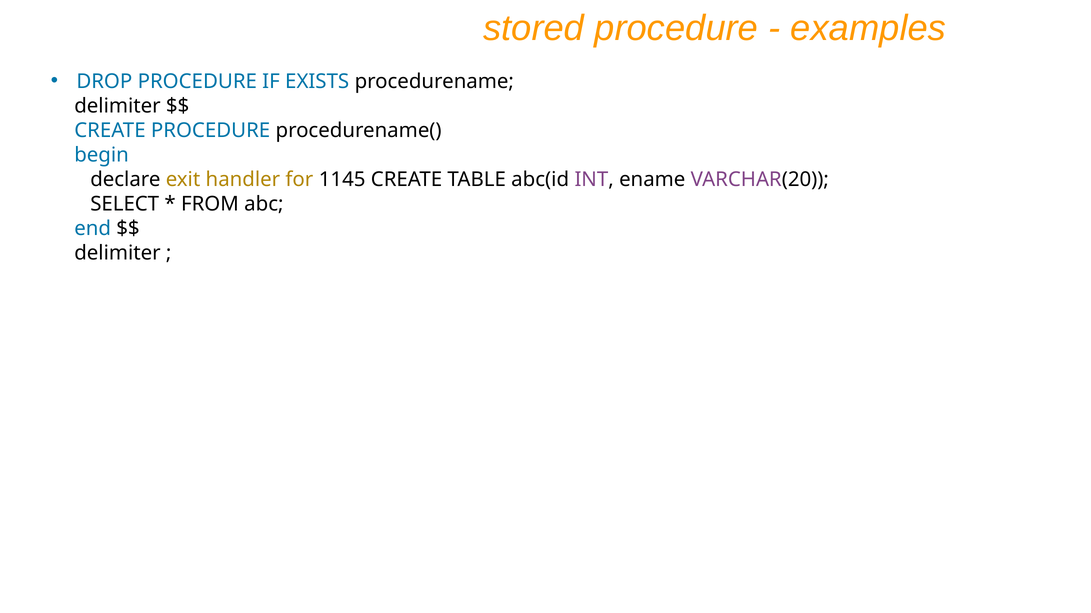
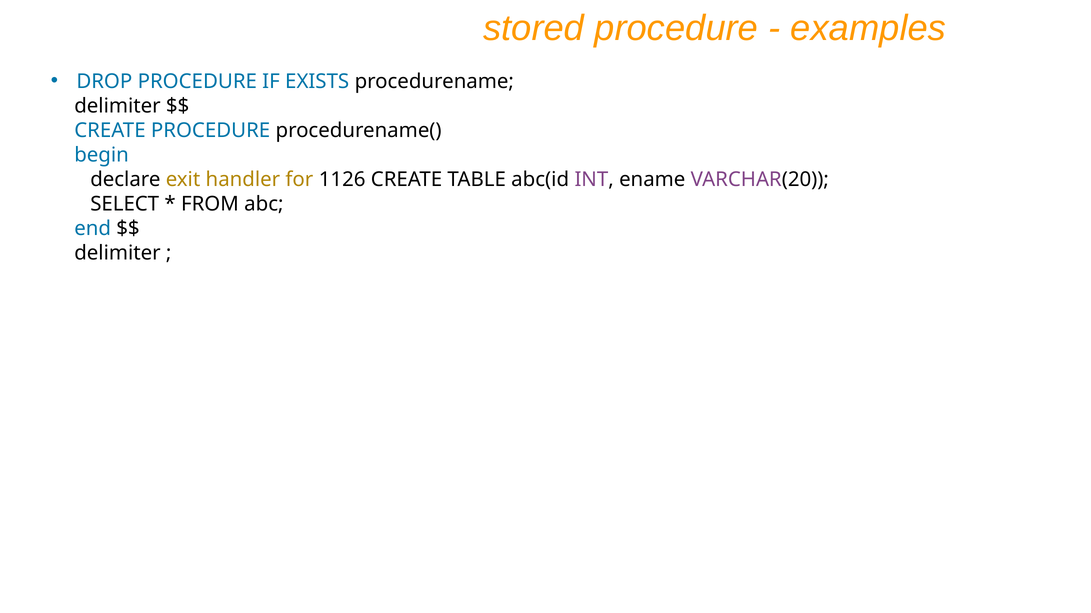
1145: 1145 -> 1126 (342, 180)
